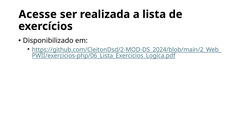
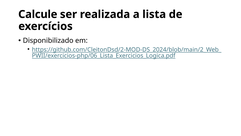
Acesse: Acesse -> Calcule (38, 14)
